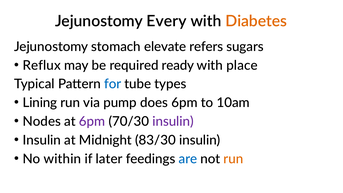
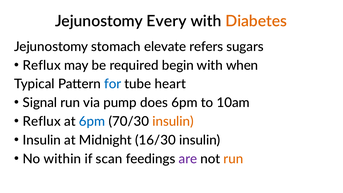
ready: ready -> begin (178, 65)
place: place -> when (242, 65)
types: types -> heart (170, 84)
Lining: Lining -> Signal (40, 103)
Nodes: Nodes -> Reflux (42, 121)
6pm colour: purple -> blue (92, 121)
insulin colour: purple -> orange (173, 121)
83/30: 83/30 -> 16/30 (155, 140)
later: later -> scan (109, 159)
are colour: blue -> purple (188, 159)
